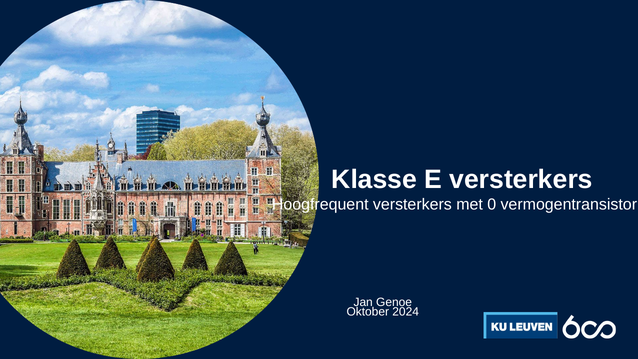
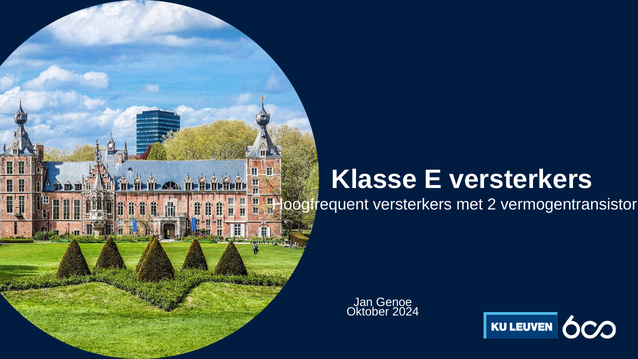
0: 0 -> 2 (492, 204)
